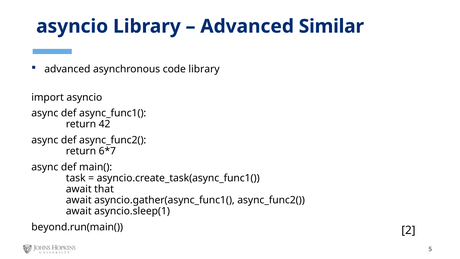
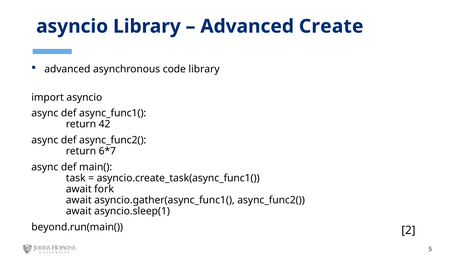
Similar: Similar -> Create (331, 26)
that: that -> fork (104, 189)
